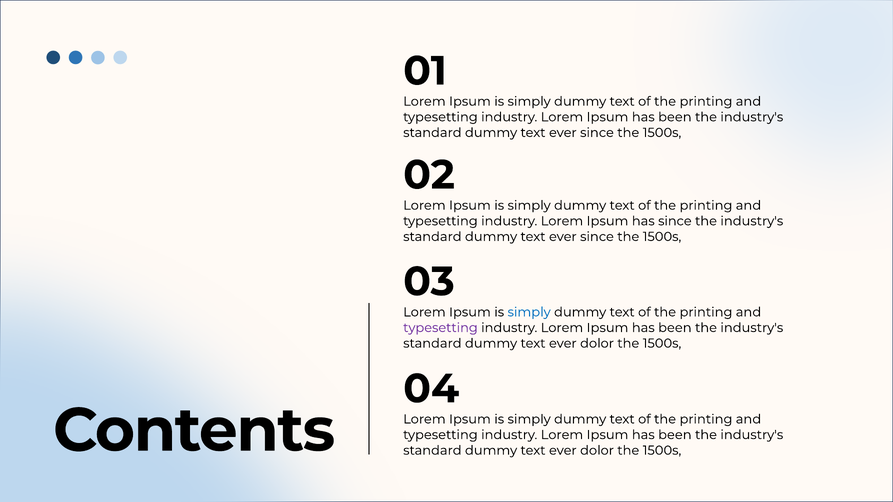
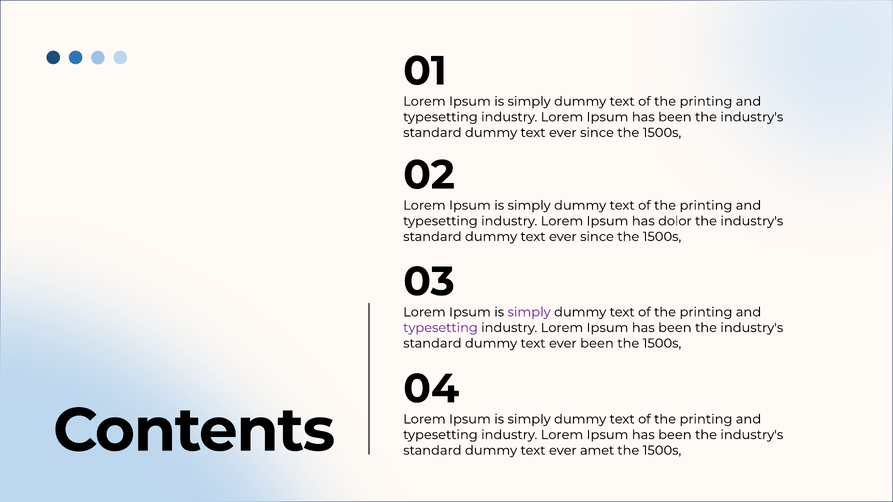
has since: since -> dolor (675, 221)
simply colour: blue -> purple (529, 312)
dolor: dolor -> been (597, 344)
dolor: dolor -> amet (597, 451)
